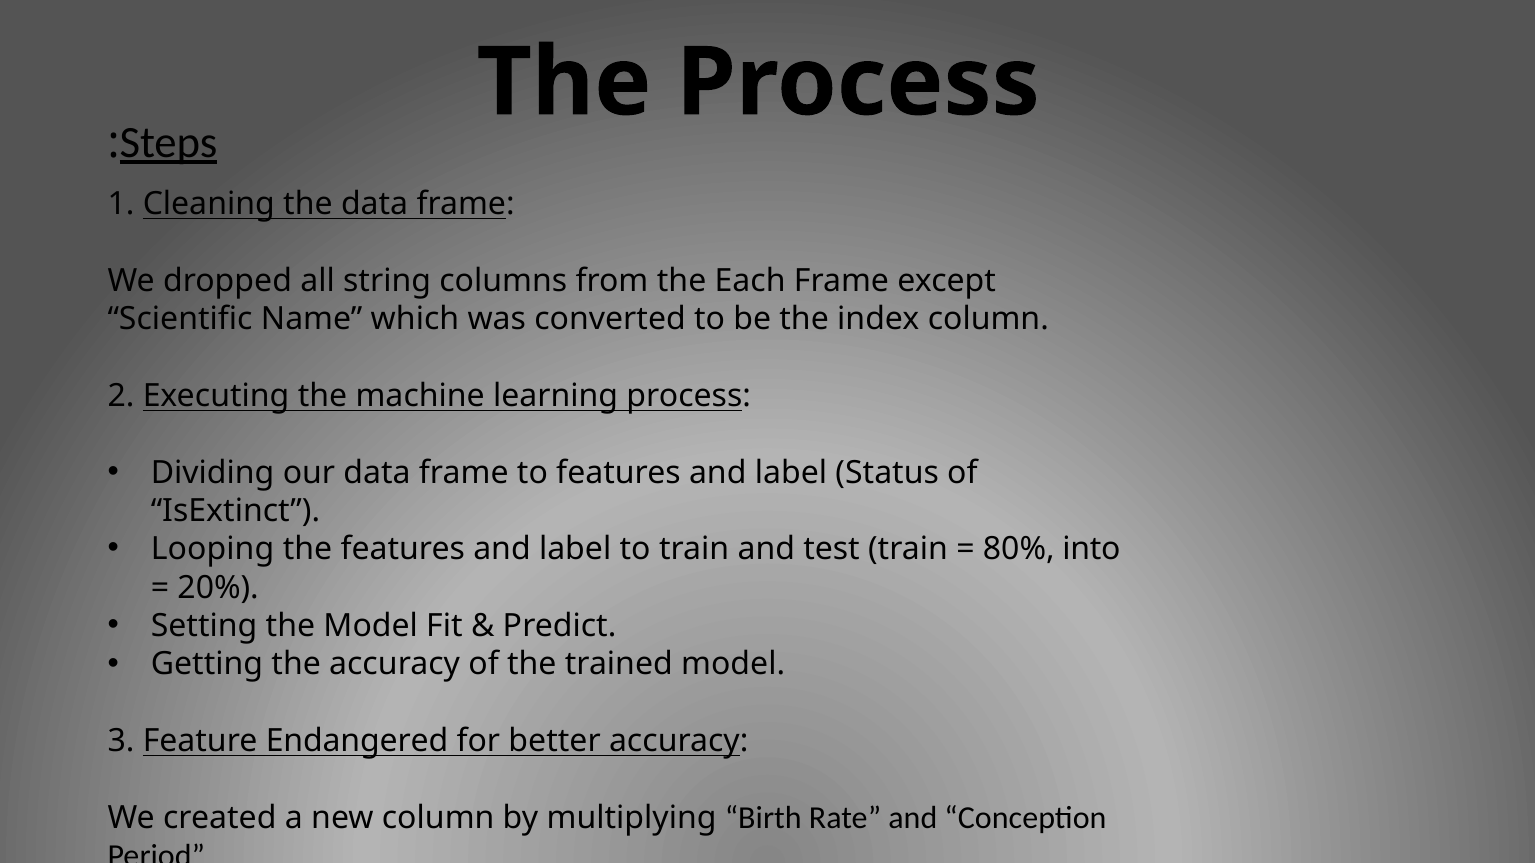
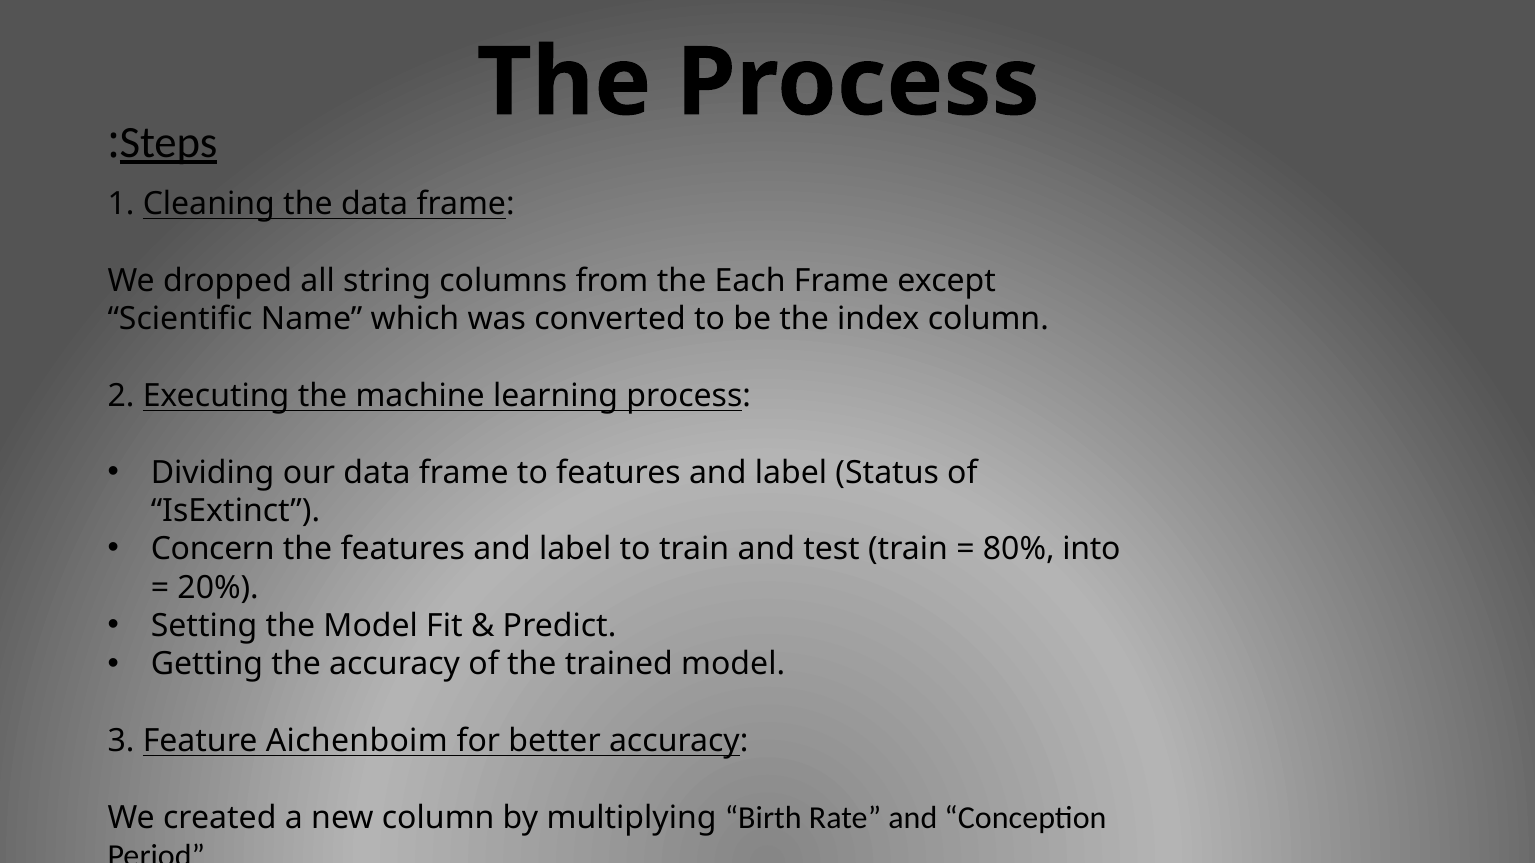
Looping: Looping -> Concern (213, 550)
Endangered: Endangered -> Aichenboim (357, 741)
